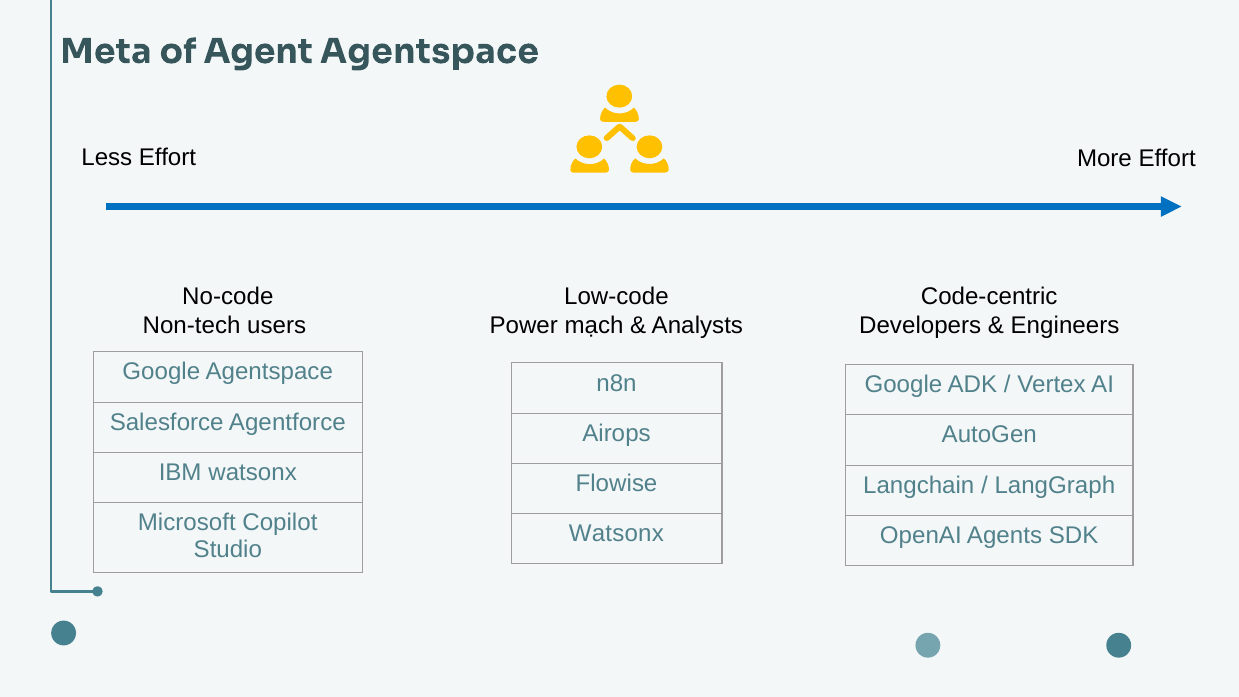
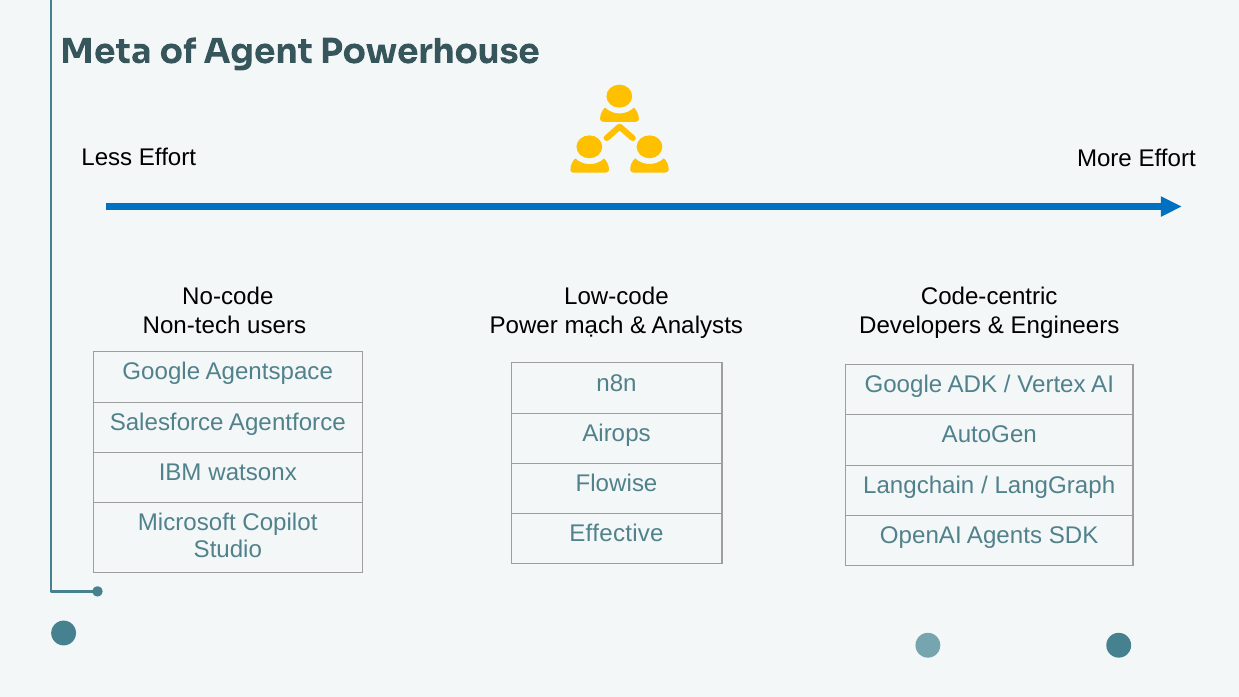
Agent Agentspace: Agentspace -> Powerhouse (430, 52)
Watsonx: Watsonx -> Effective (616, 534)
